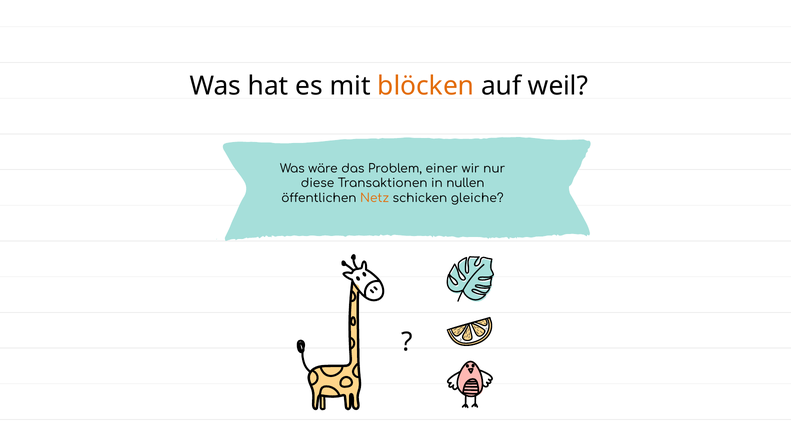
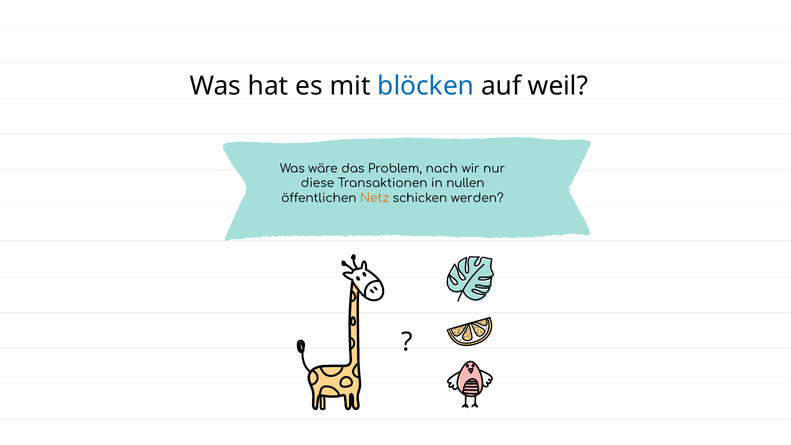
blöcken colour: orange -> blue (426, 86)
einer: einer -> nach (442, 169)
gleiche: gleiche -> werden (477, 198)
